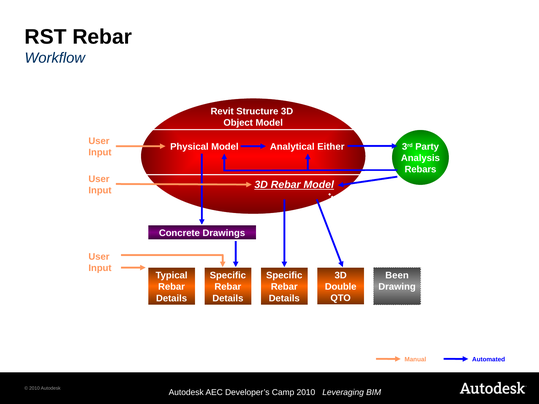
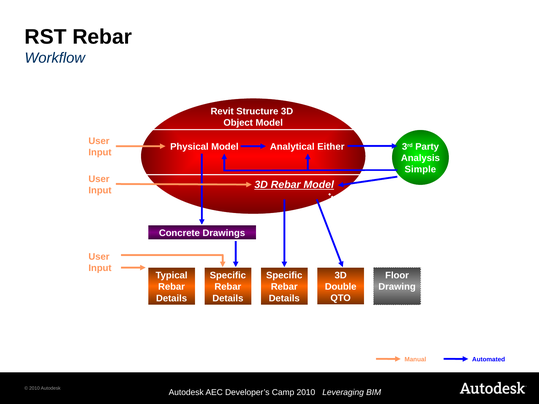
Rebars: Rebars -> Simple (420, 170)
Been: Been -> Floor (397, 276)
